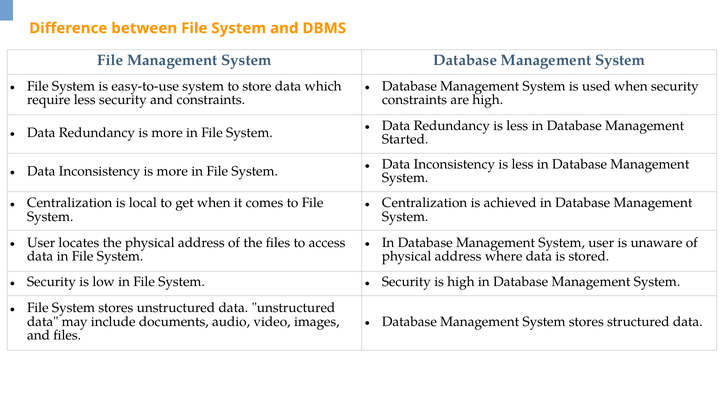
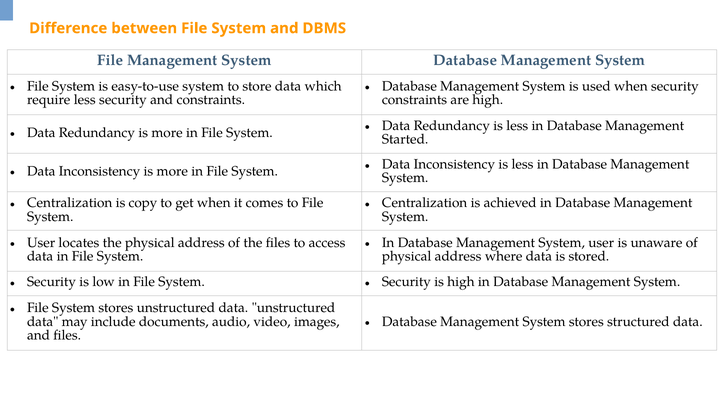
local: local -> copy (143, 203)
